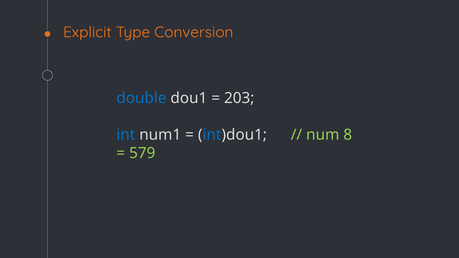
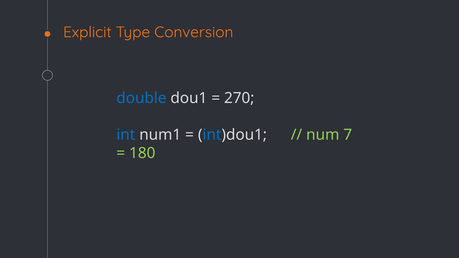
203: 203 -> 270 (239, 98)
8: 8 -> 7 (348, 135)
579: 579 -> 180 (142, 153)
